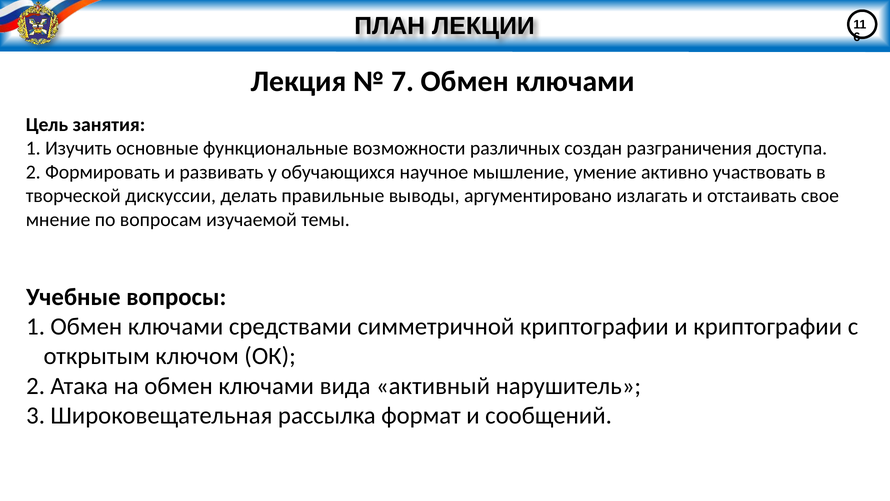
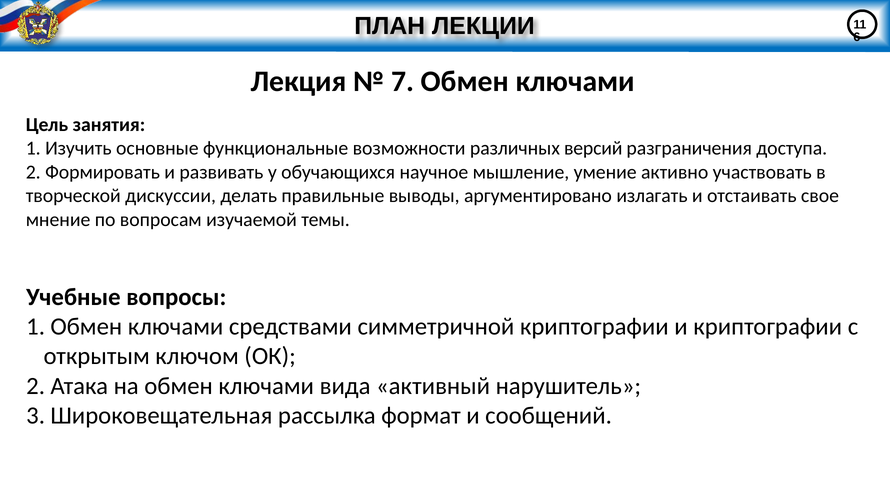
создан: создан -> версий (593, 148)
